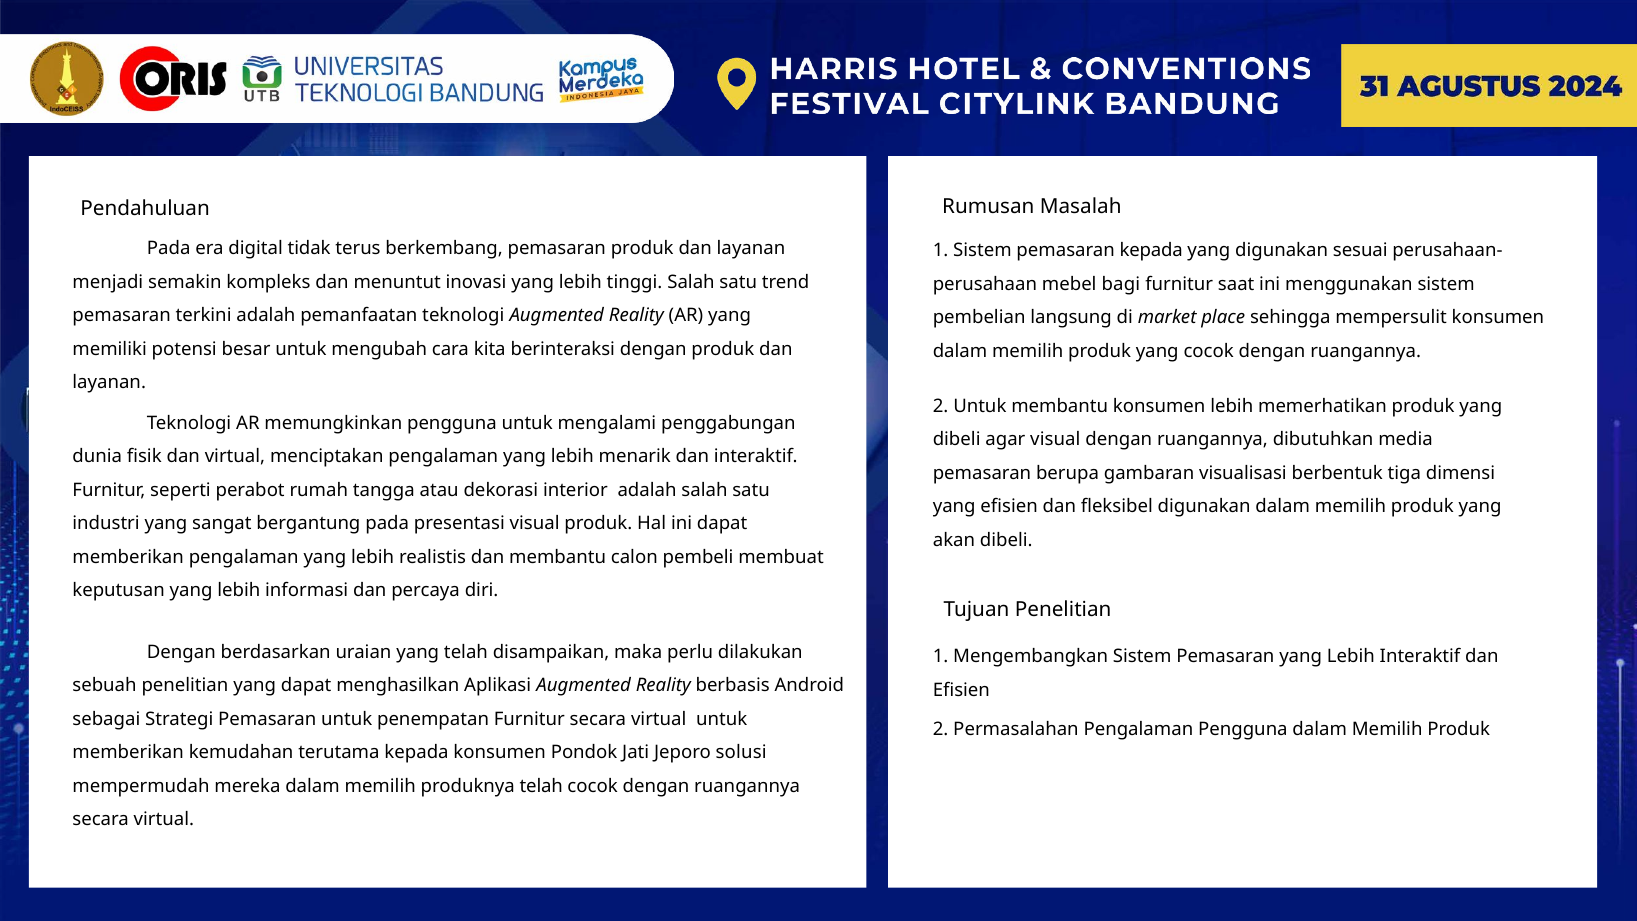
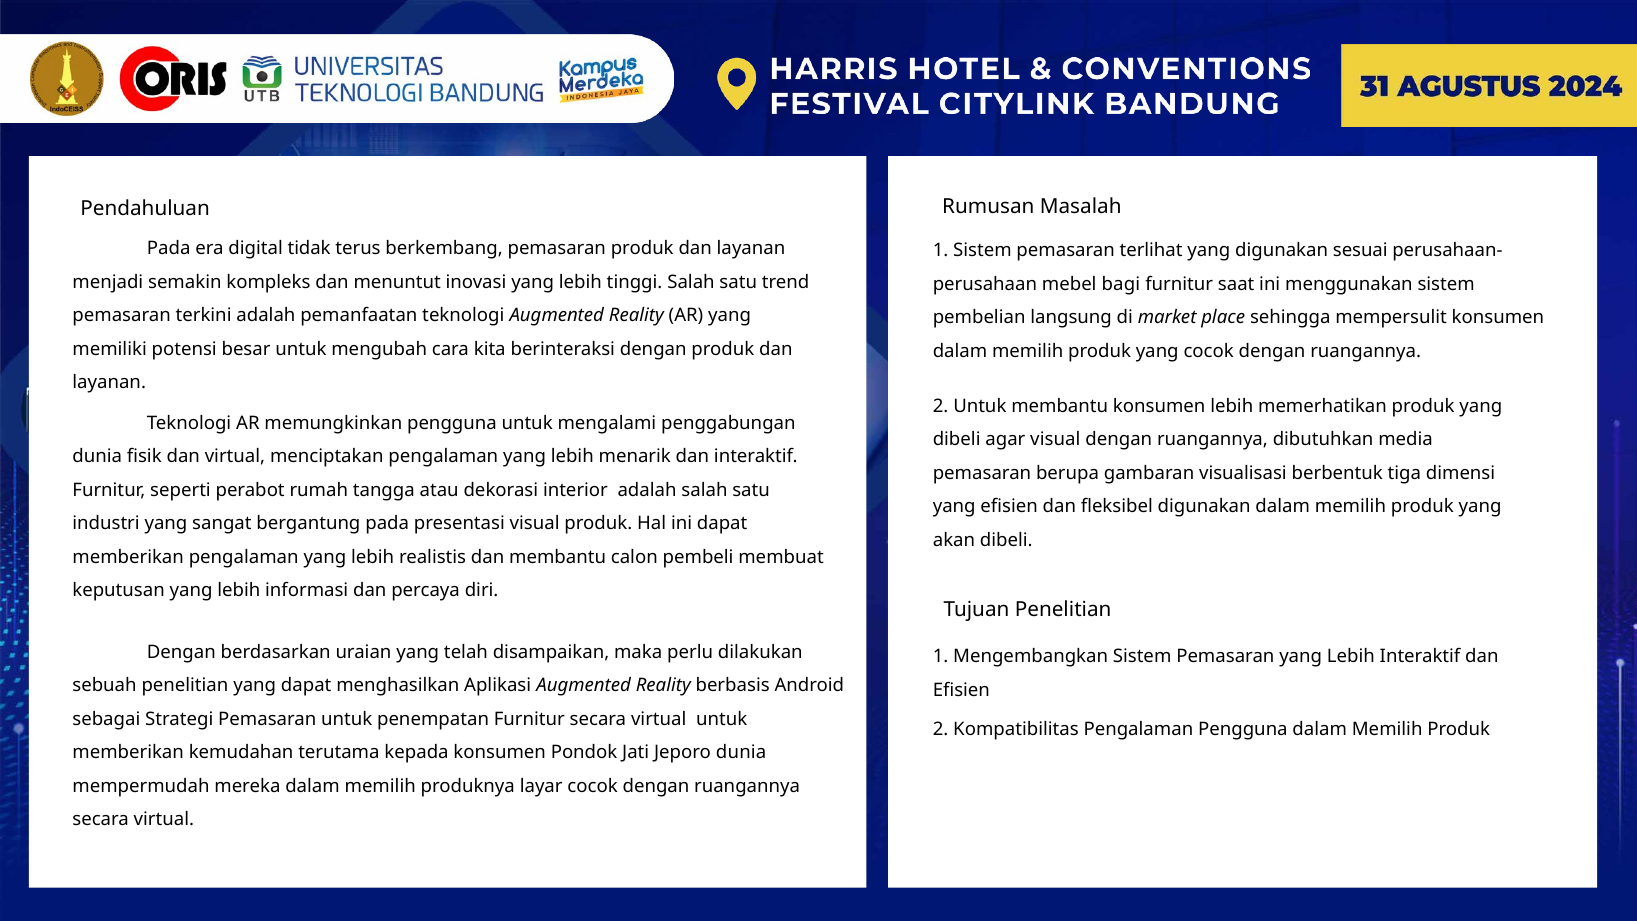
pemasaran kepada: kepada -> terlihat (1151, 251)
Permasalahan: Permasalahan -> Kompatibilitas (1016, 729)
Jeporo solusi: solusi -> dunia (741, 752)
produknya telah: telah -> layar (541, 786)
